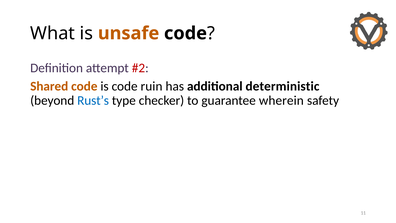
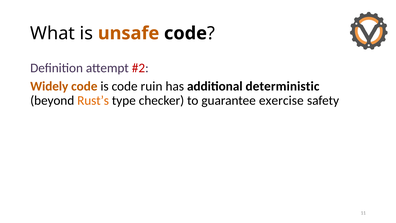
Shared: Shared -> Widely (49, 86)
Rust’s colour: blue -> orange (93, 100)
wherein: wherein -> exercise (281, 100)
